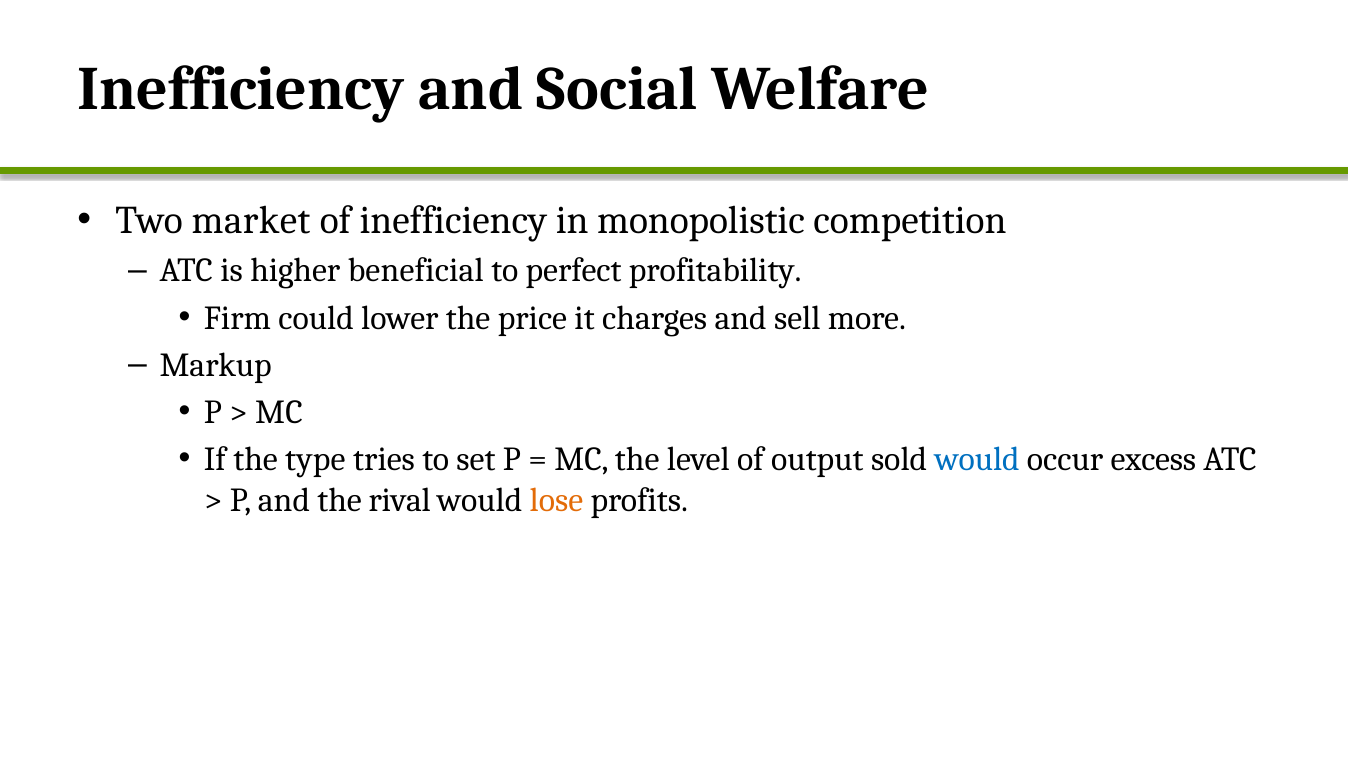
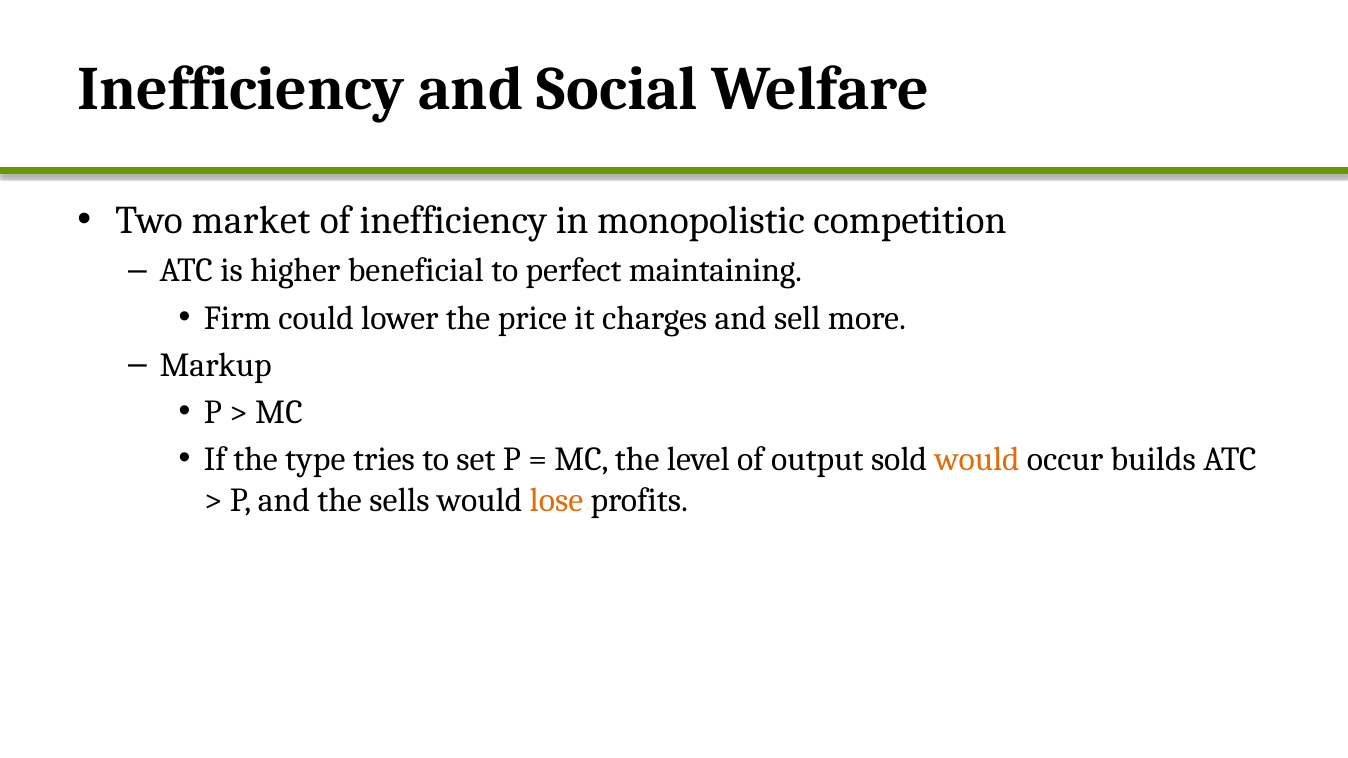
profitability: profitability -> maintaining (715, 271)
would colour: blue -> orange (977, 460)
excess: excess -> builds (1153, 460)
rival: rival -> sells (400, 500)
